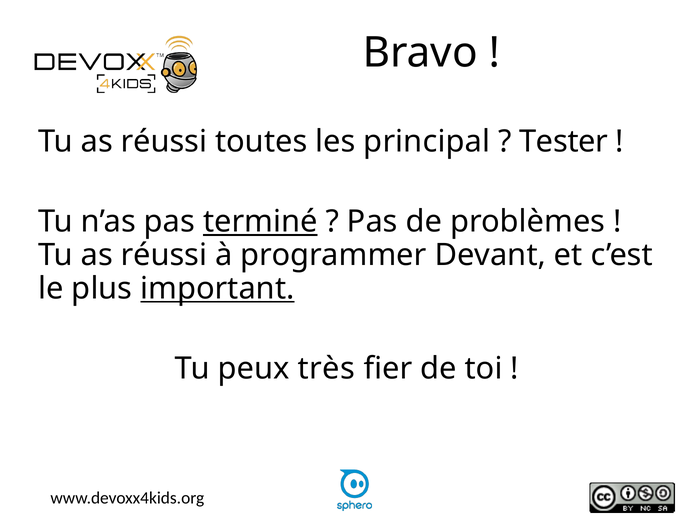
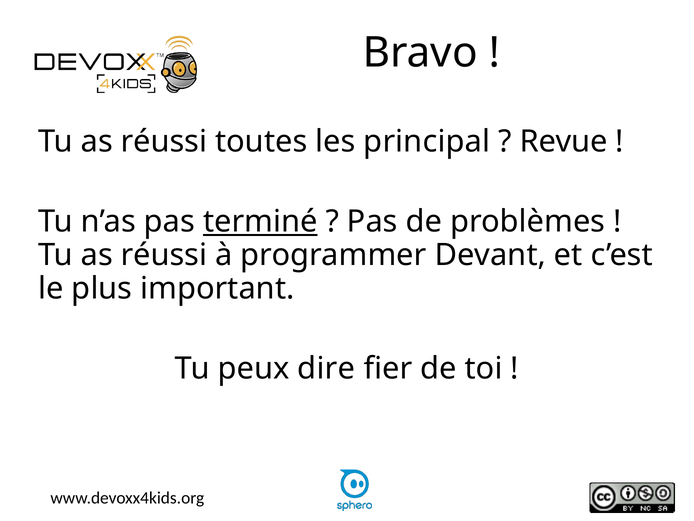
Tester: Tester -> Revue (564, 141)
important underline: present -> none (217, 288)
très: très -> dire (326, 368)
